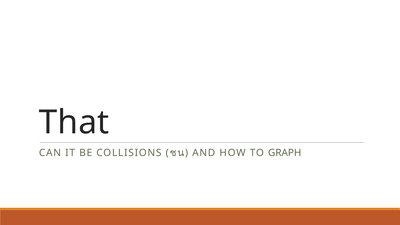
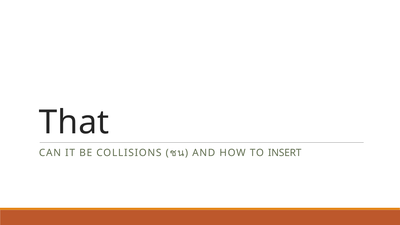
GRAPH: GRAPH -> INSERT (285, 153)
